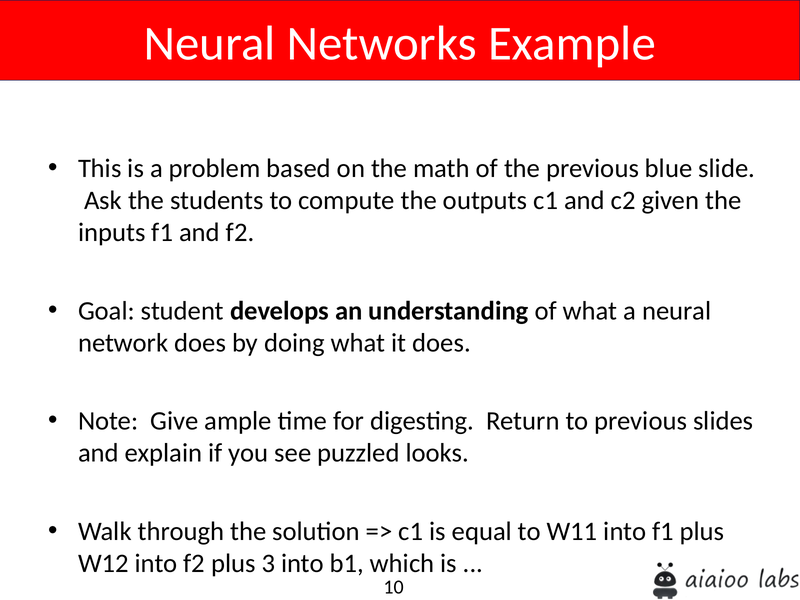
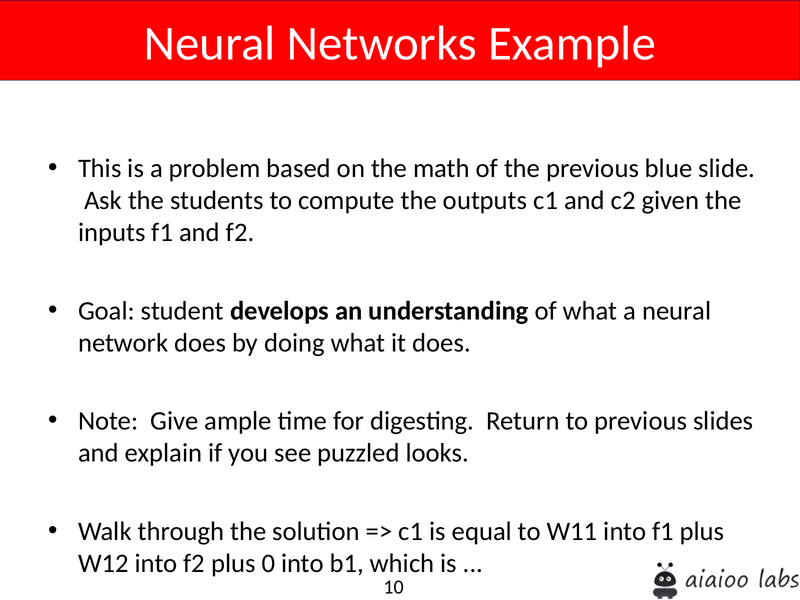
3: 3 -> 0 (268, 563)
